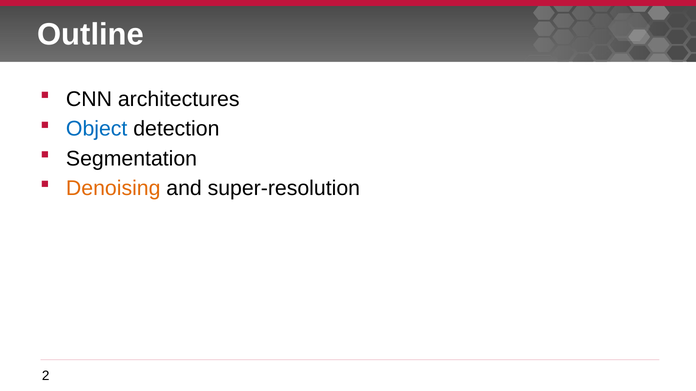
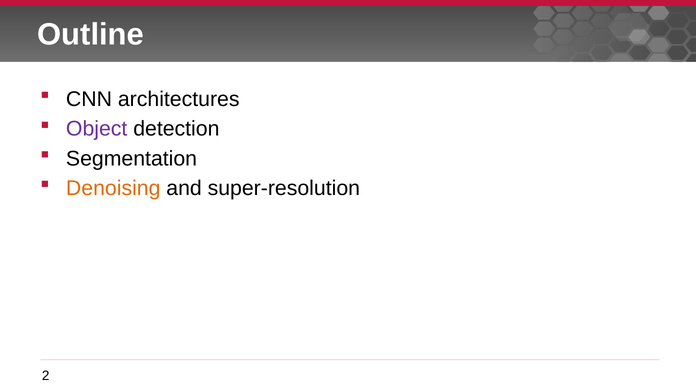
Object colour: blue -> purple (97, 129)
